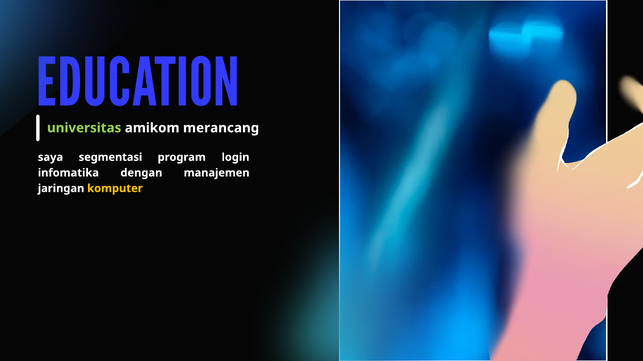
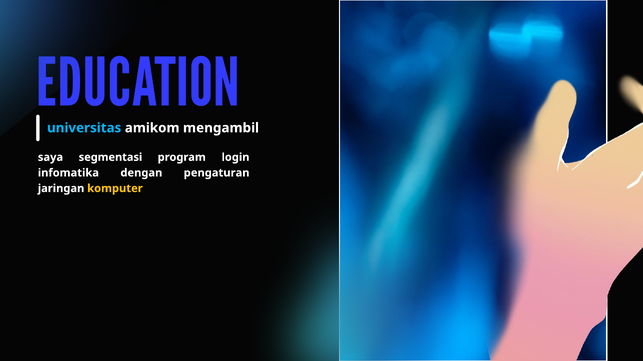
universitas colour: light green -> light blue (84, 128)
merancang: merancang -> mengambil (221, 128)
manajemen: manajemen -> pengaturan (217, 173)
